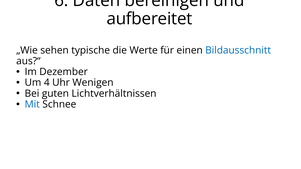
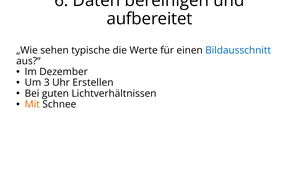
4: 4 -> 3 (47, 83)
Wenigen: Wenigen -> Erstellen (93, 83)
Mit colour: blue -> orange (32, 105)
